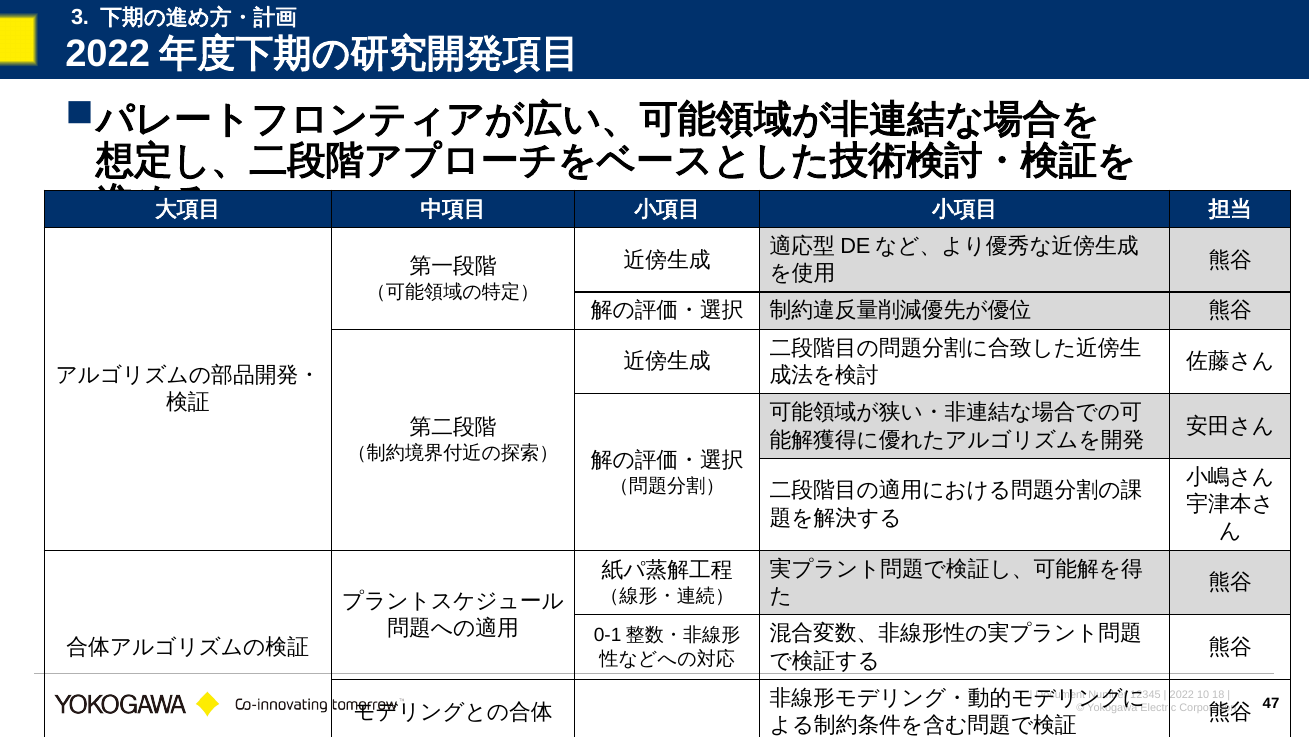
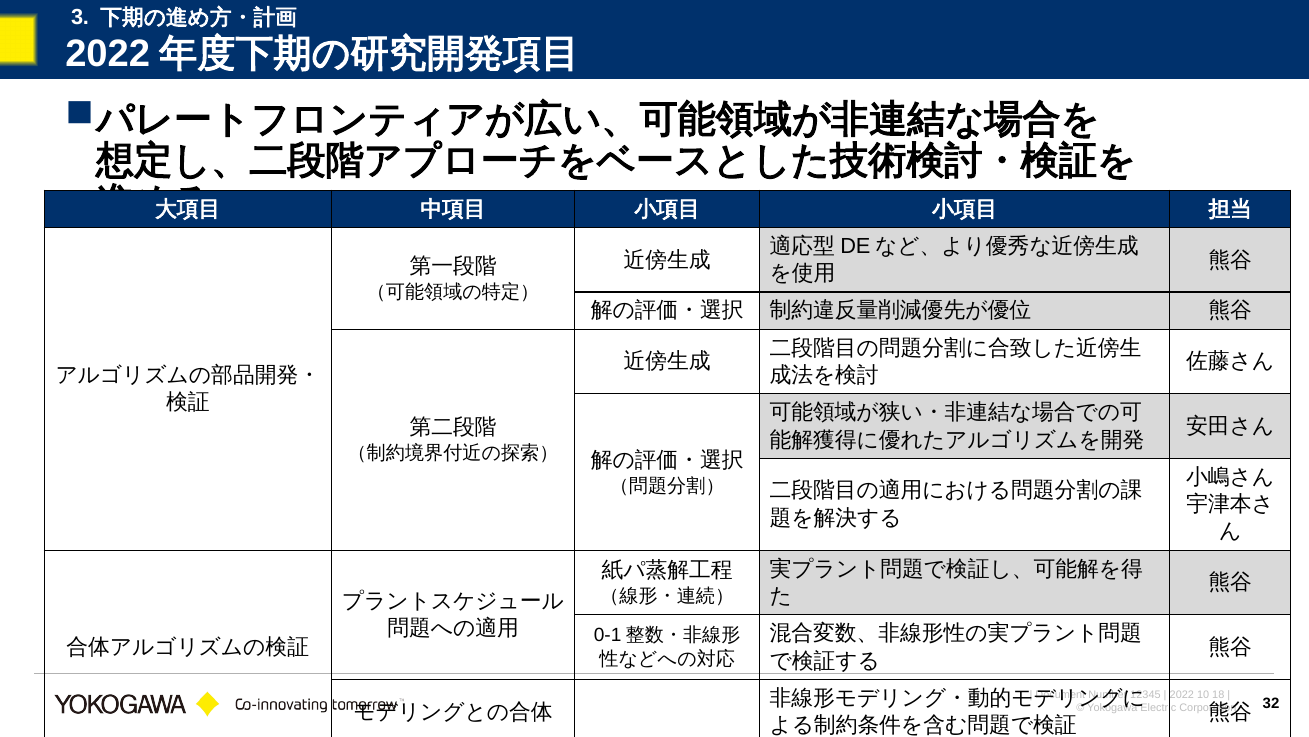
47: 47 -> 32 (1271, 703)
